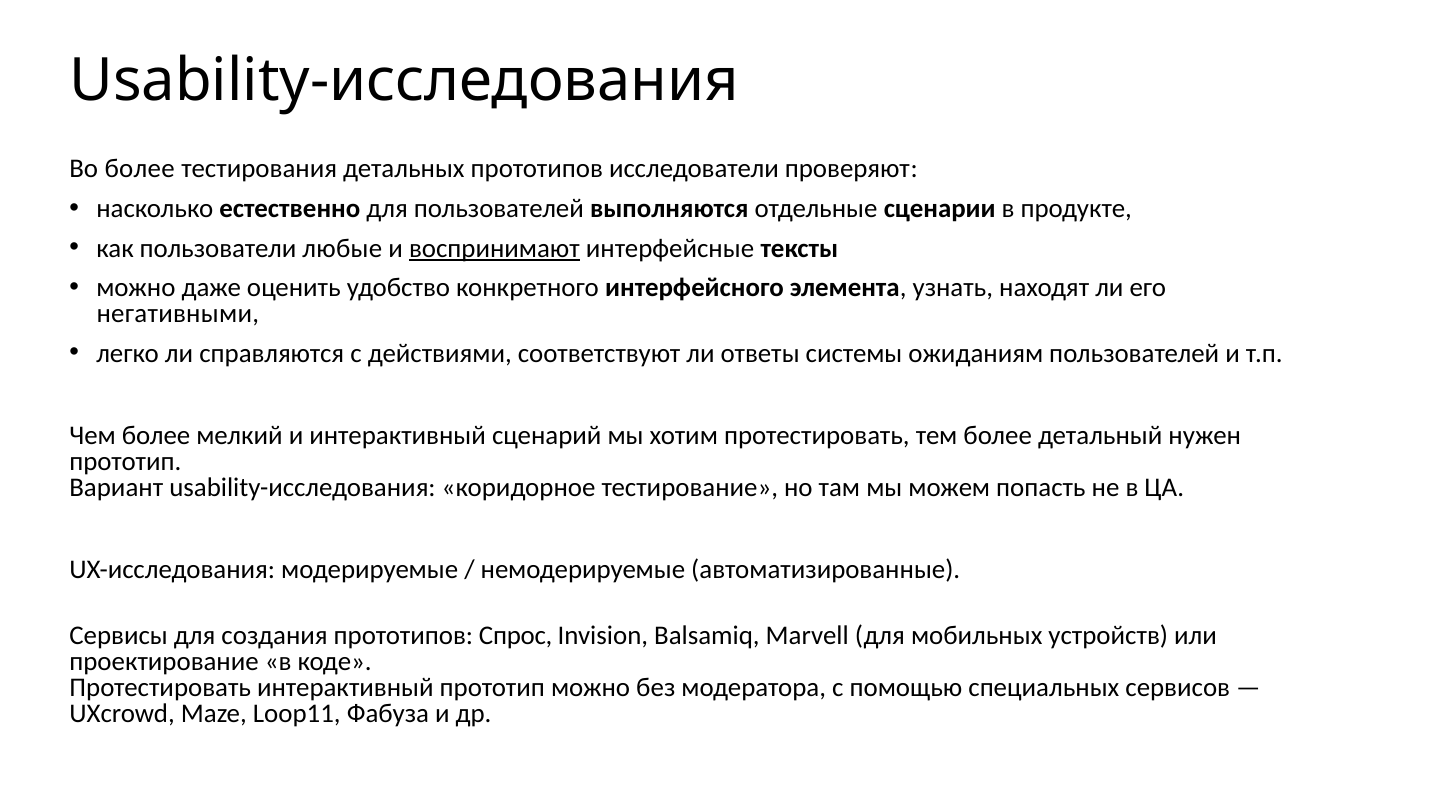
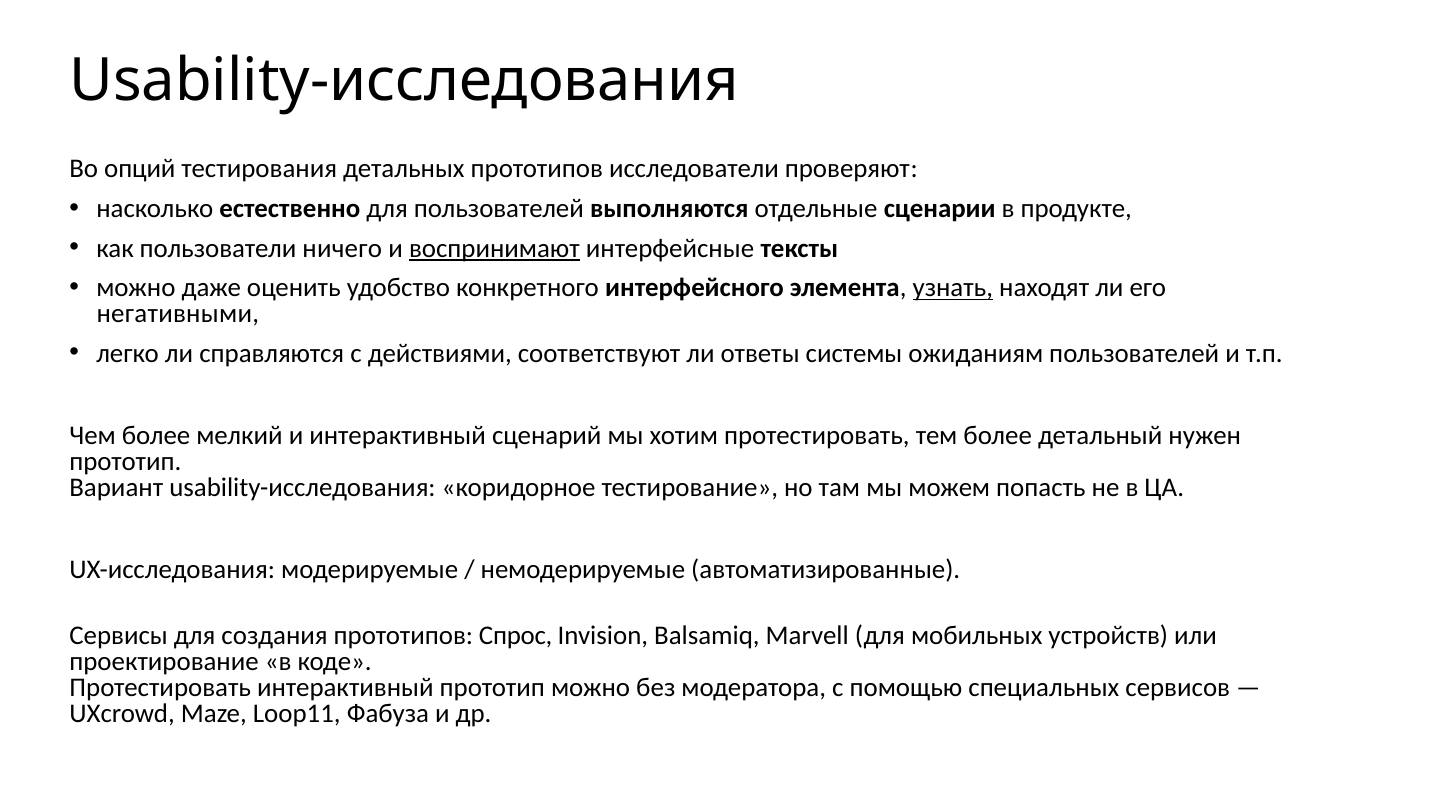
Во более: более -> опций (140, 169)
любые: любые -> ничего (342, 248)
узнать underline: none -> present (953, 288)
